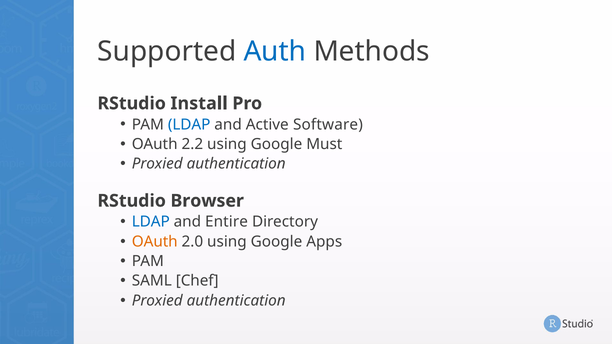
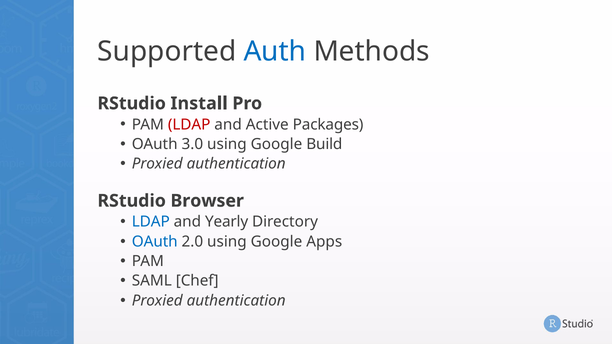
LDAP colour: blue -> red (189, 125)
Software: Software -> Packages (328, 125)
2.2: 2.2 -> 3.0 (192, 144)
Must: Must -> Build (324, 144)
Entire: Entire -> Yearly (227, 222)
OAuth colour: orange -> blue (155, 242)
